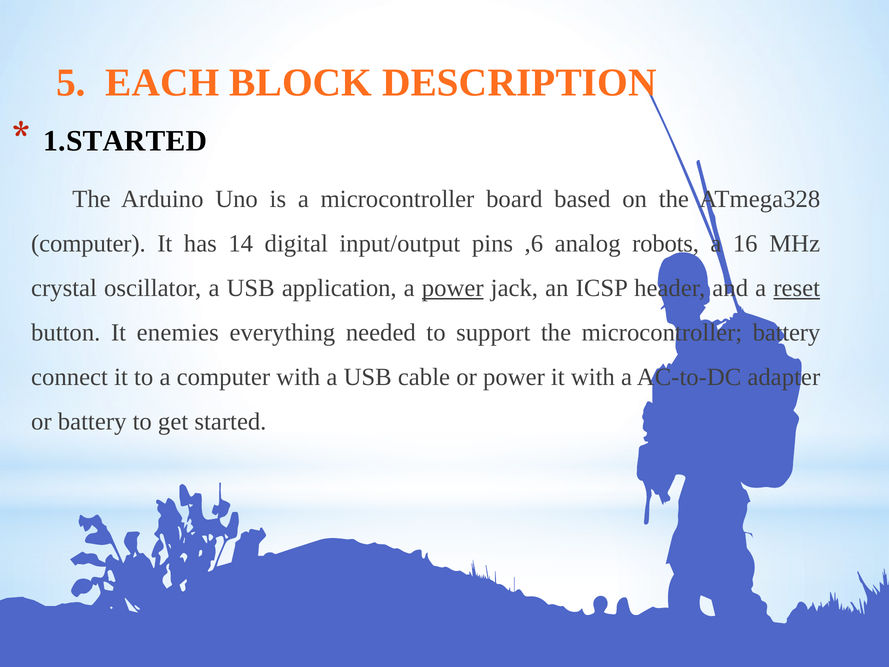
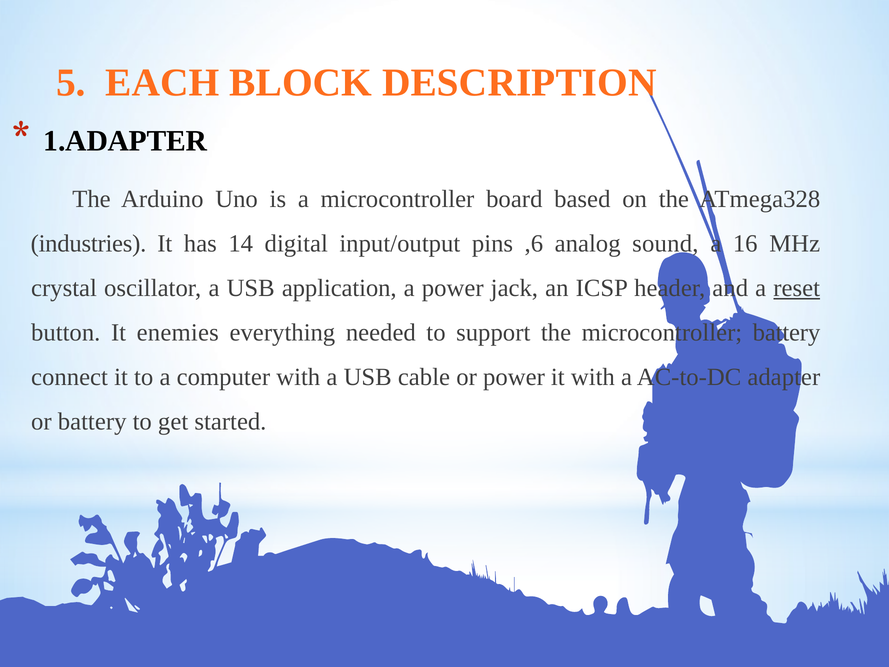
1.STARTED: 1.STARTED -> 1.ADAPTER (125, 141)
computer: computer -> industries (88, 243)
robots: robots -> sound (665, 243)
power underline: present -> none (453, 288)
